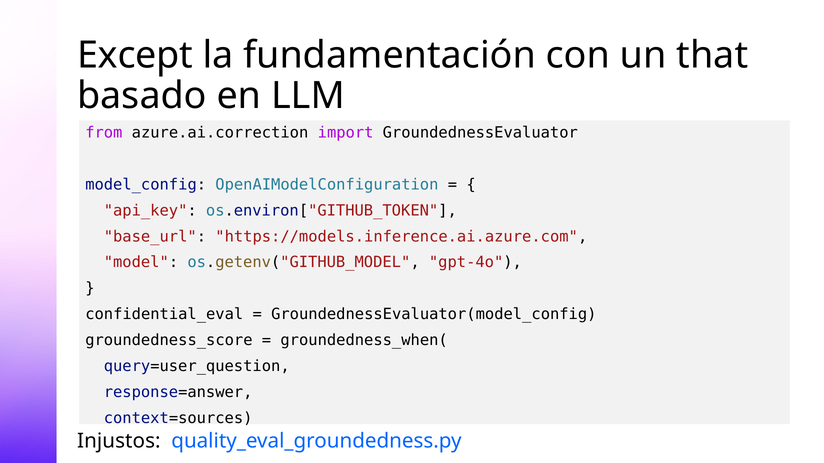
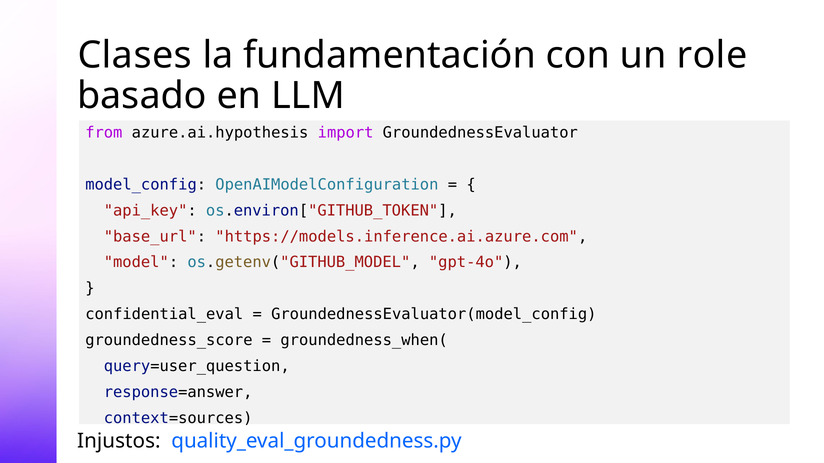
Except: Except -> Clases (135, 55)
that: that -> role (712, 55)
azure.ai.correction: azure.ai.correction -> azure.ai.hypothesis (220, 133)
